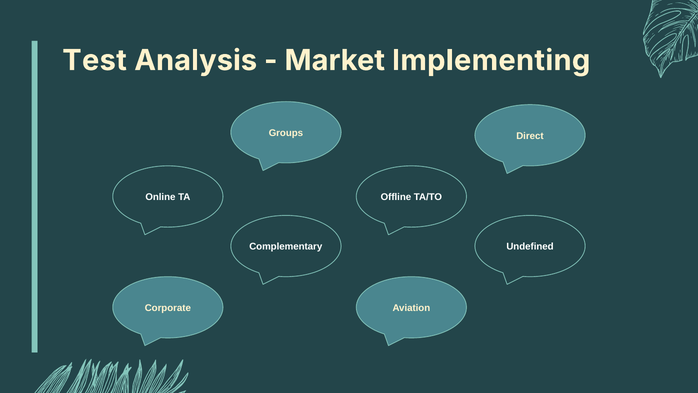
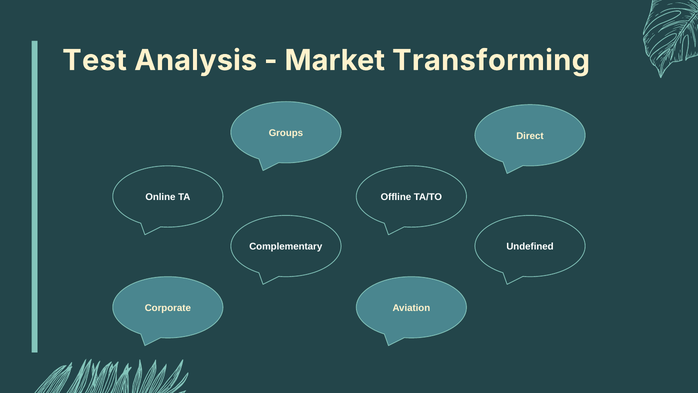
Implementing: Implementing -> Transforming (491, 60)
